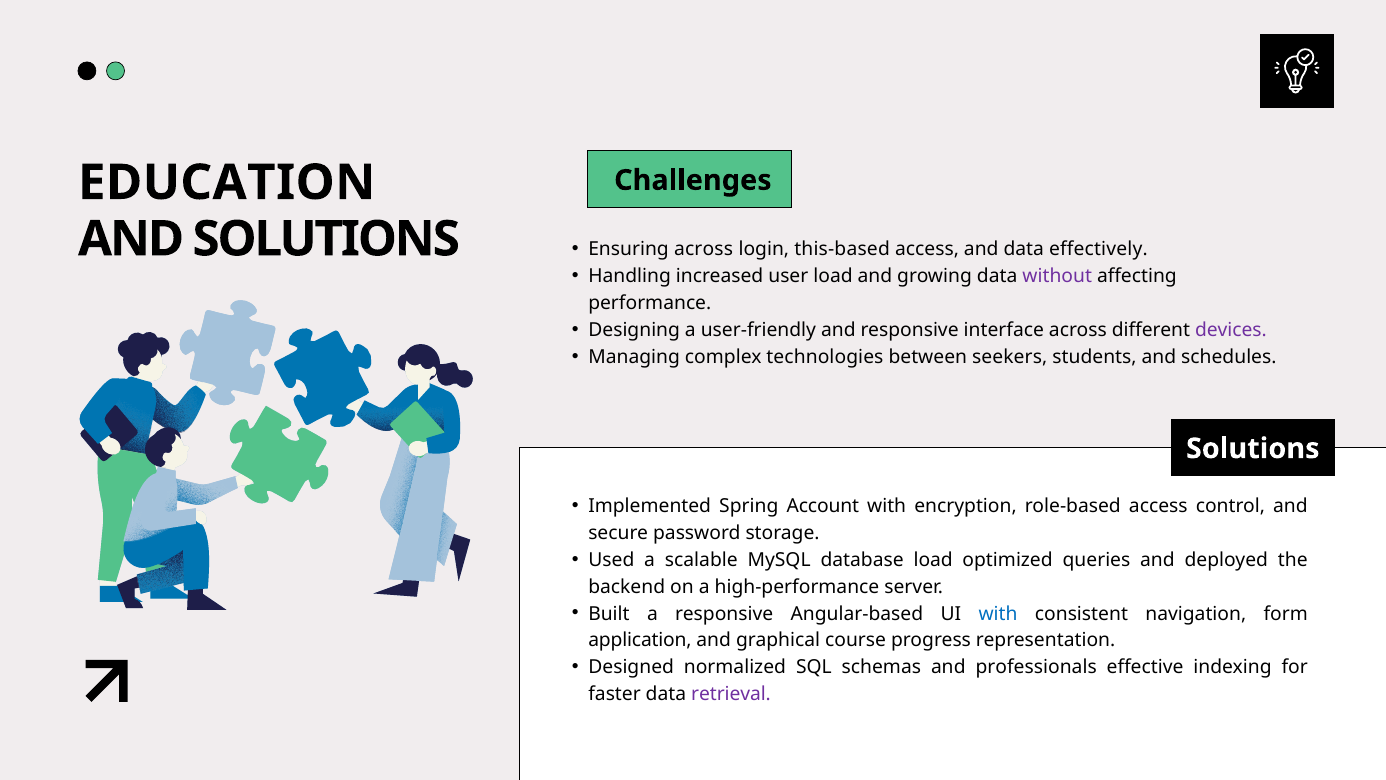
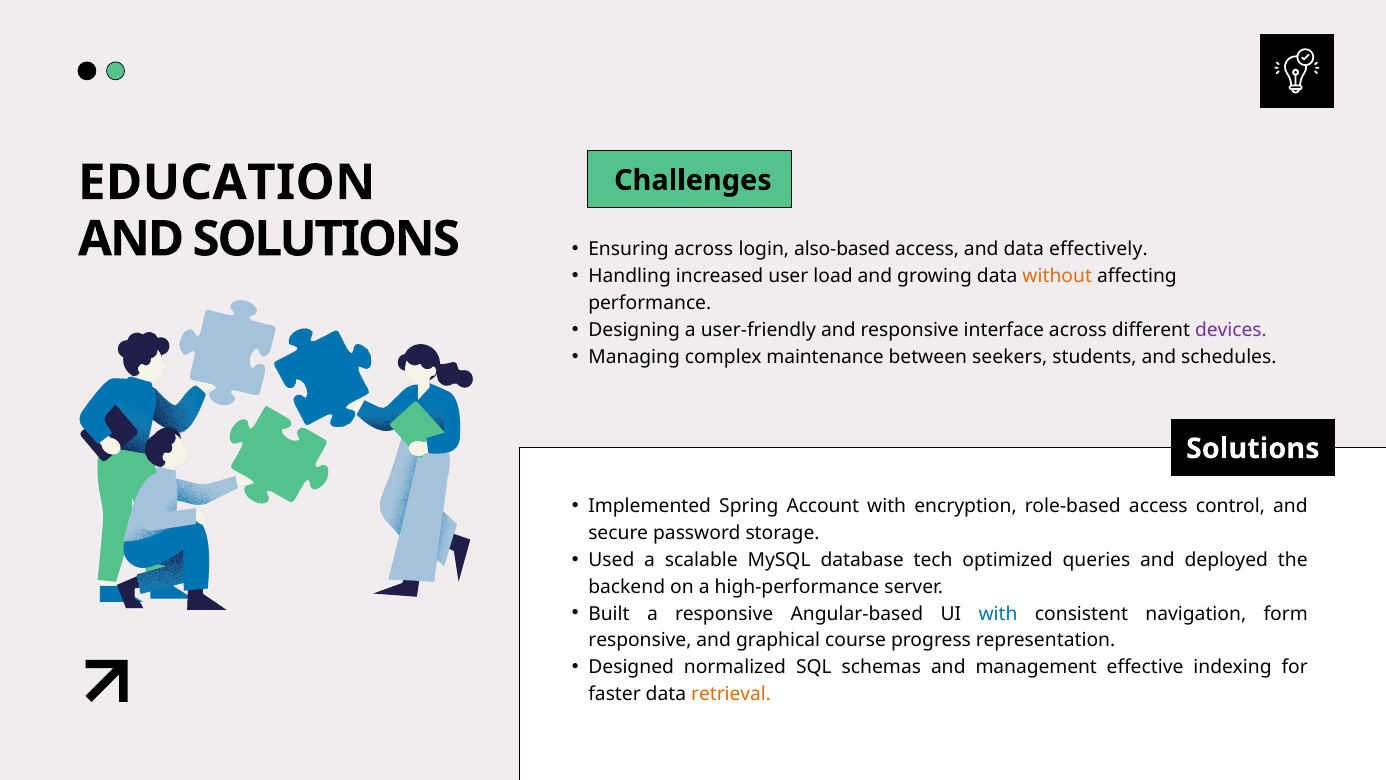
this-based: this-based -> also-based (842, 249)
without colour: purple -> orange (1057, 276)
technologies: technologies -> maintenance (825, 357)
database load: load -> tech (933, 560)
application: application -> responsive (640, 640)
professionals: professionals -> management (1036, 667)
retrieval colour: purple -> orange (731, 694)
